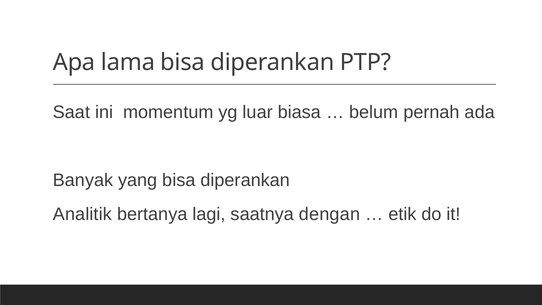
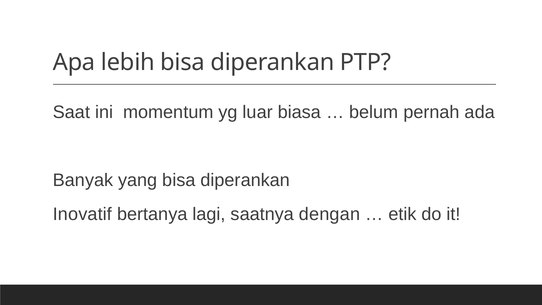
lama: lama -> lebih (128, 62)
Analitik: Analitik -> Inovatif (82, 214)
